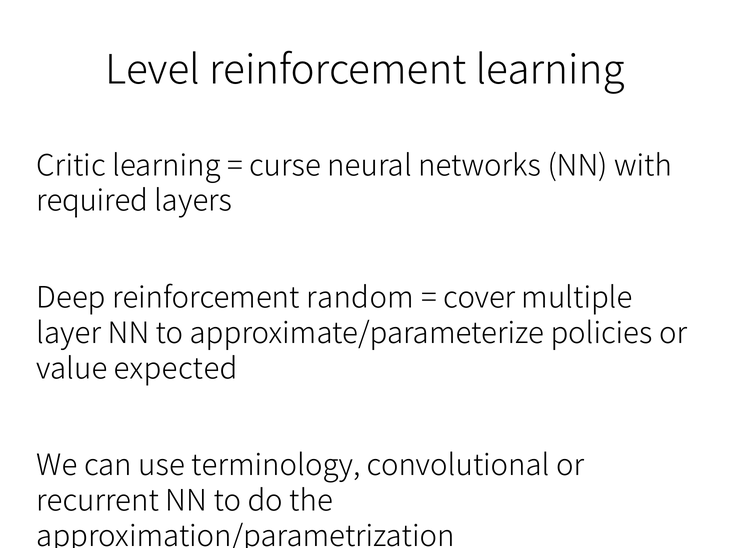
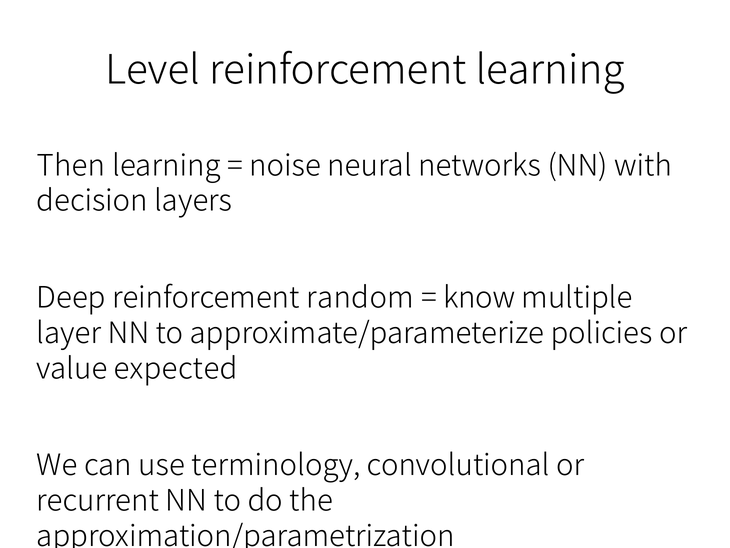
Critic: Critic -> Then (71, 166)
curse: curse -> noise (285, 166)
required: required -> decision (92, 201)
cover: cover -> know (479, 298)
